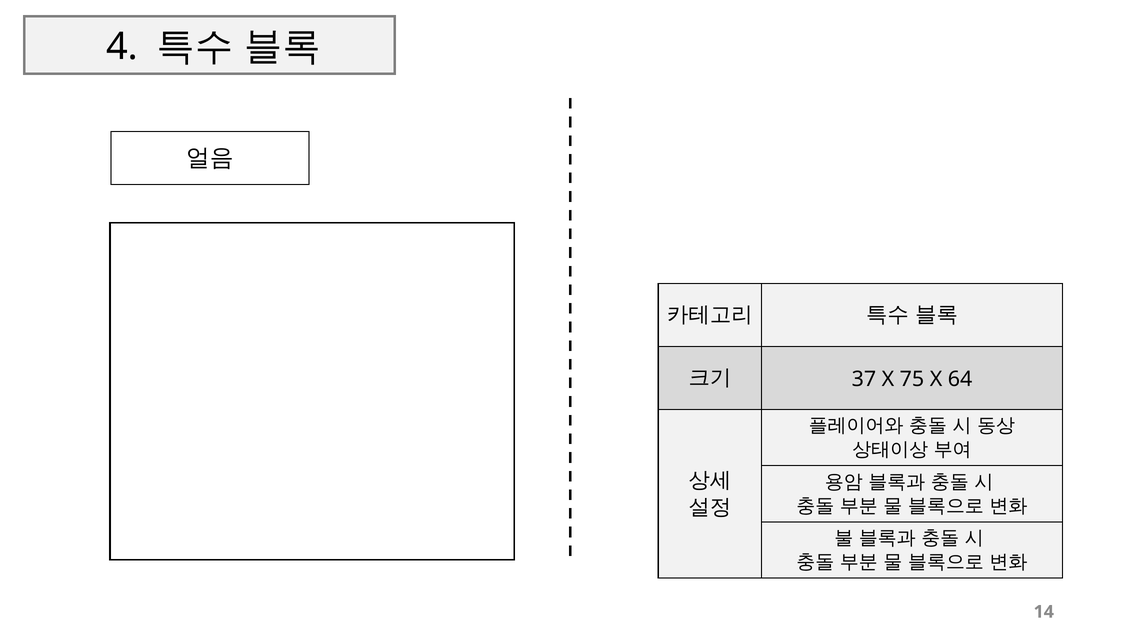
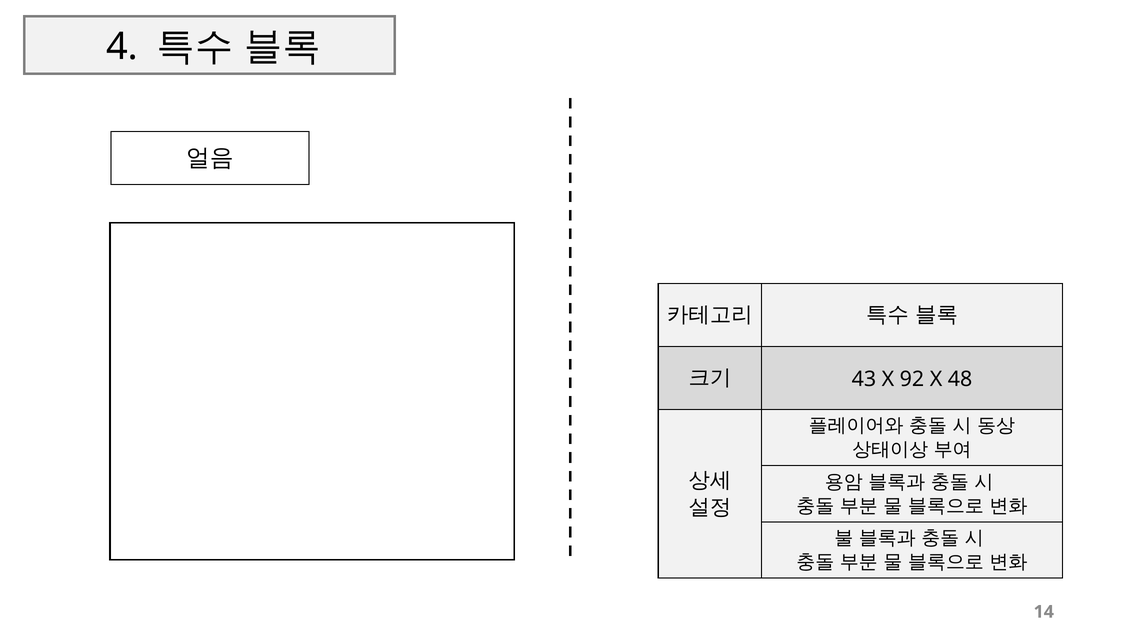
37: 37 -> 43 (864, 379)
75: 75 -> 92 (912, 379)
64: 64 -> 48 (960, 379)
